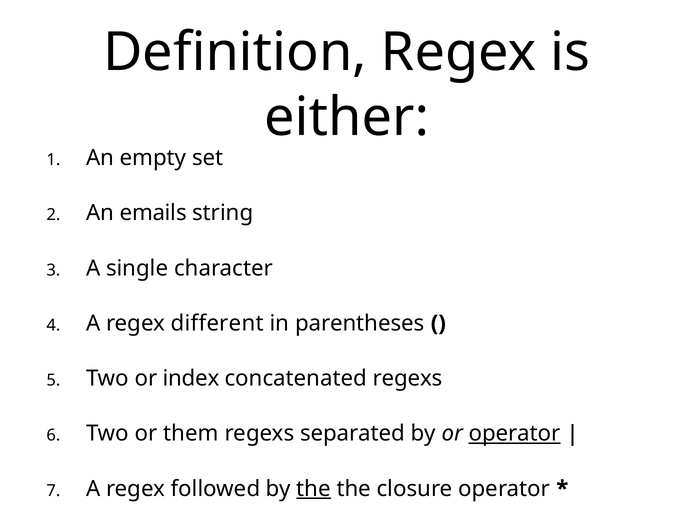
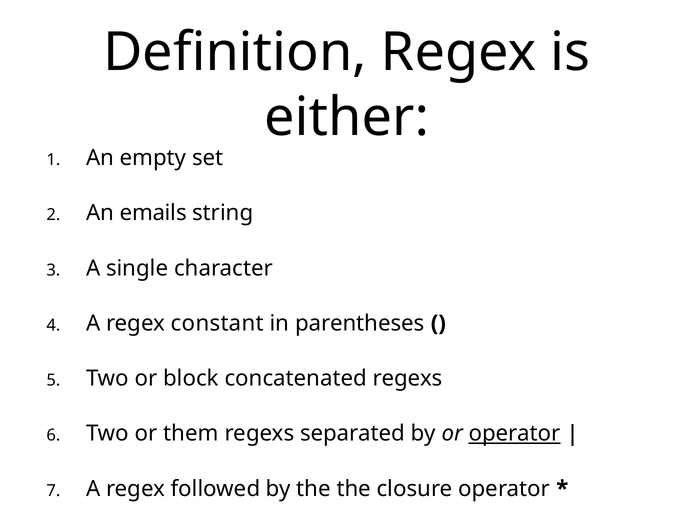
different: different -> constant (217, 323)
index: index -> block (191, 378)
the underline: present -> none (314, 489)
